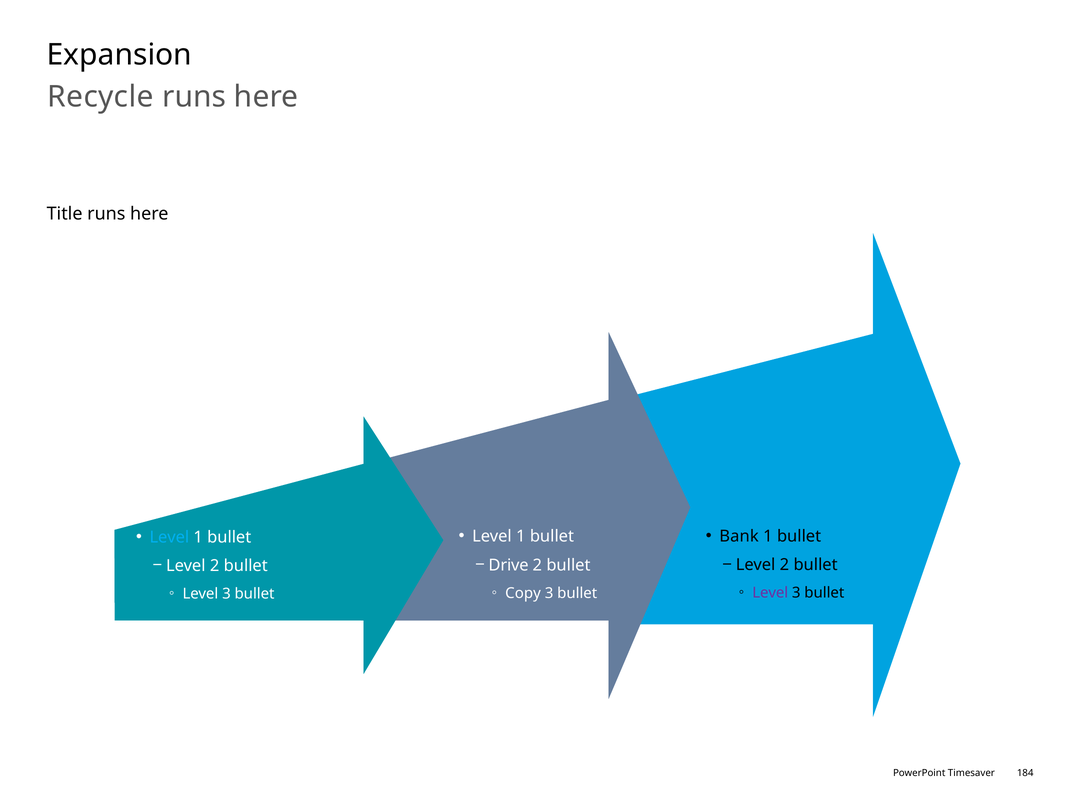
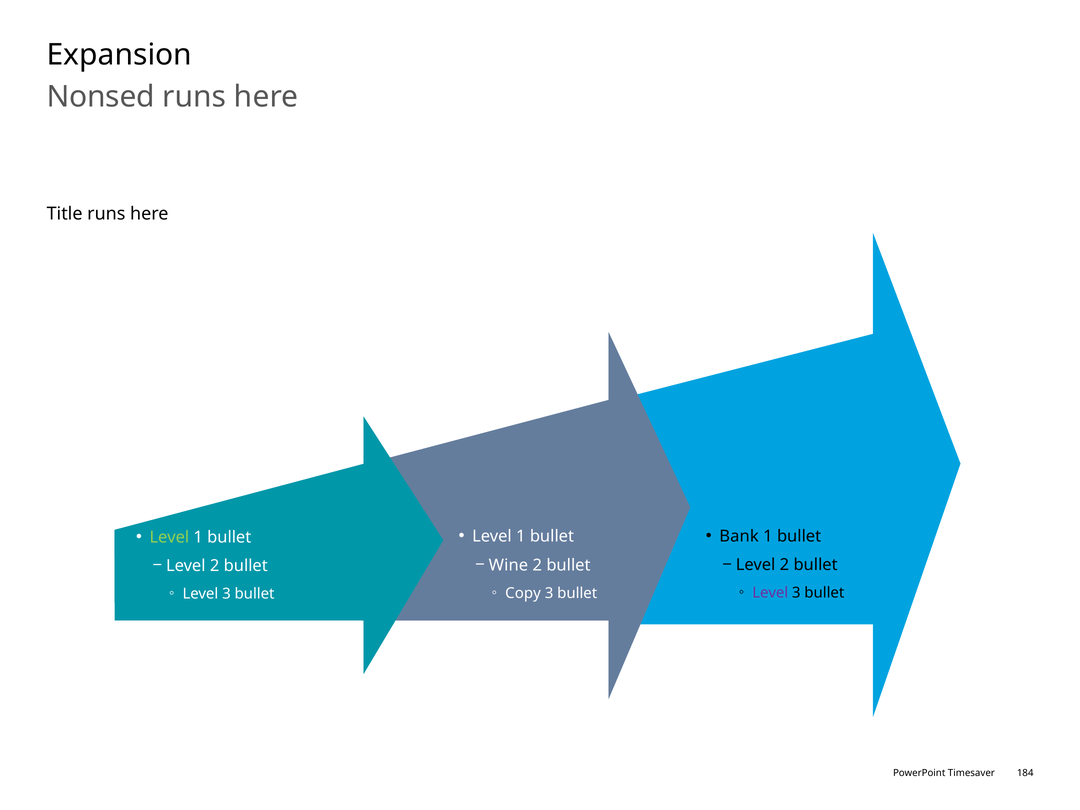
Recycle: Recycle -> Nonsed (101, 97)
Level colour: light blue -> light green (169, 537)
Drive: Drive -> Wine (508, 565)
